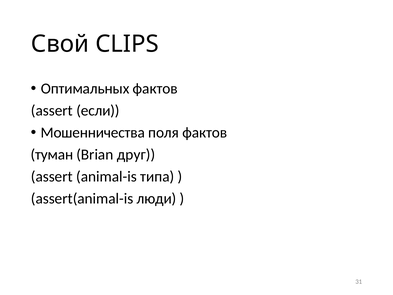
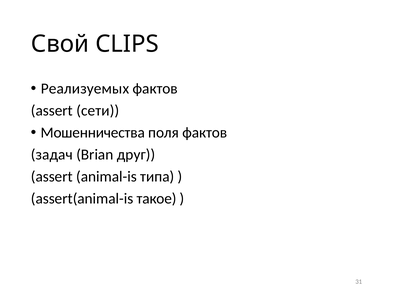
Оптимальных: Оптимальных -> Реализуемых (85, 89)
если: если -> сети (98, 111)
туман: туман -> задач (52, 155)
люди: люди -> такое (157, 198)
